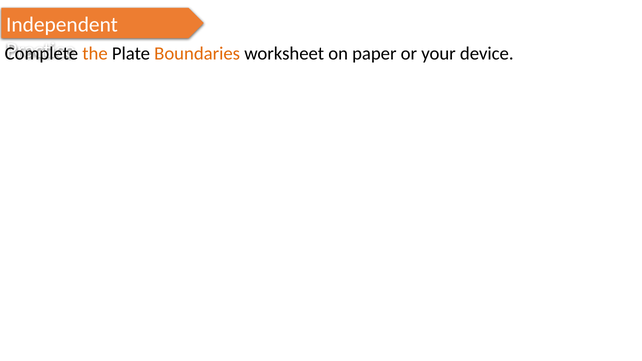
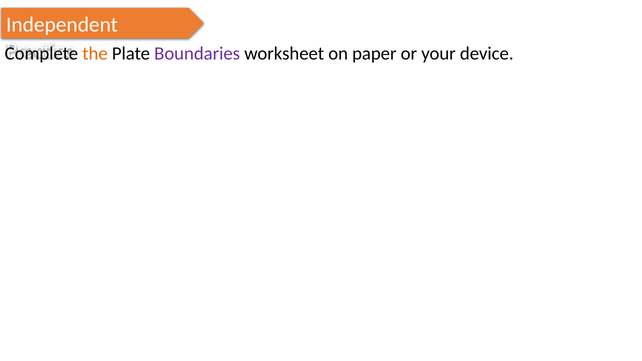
Boundaries colour: orange -> purple (197, 53)
